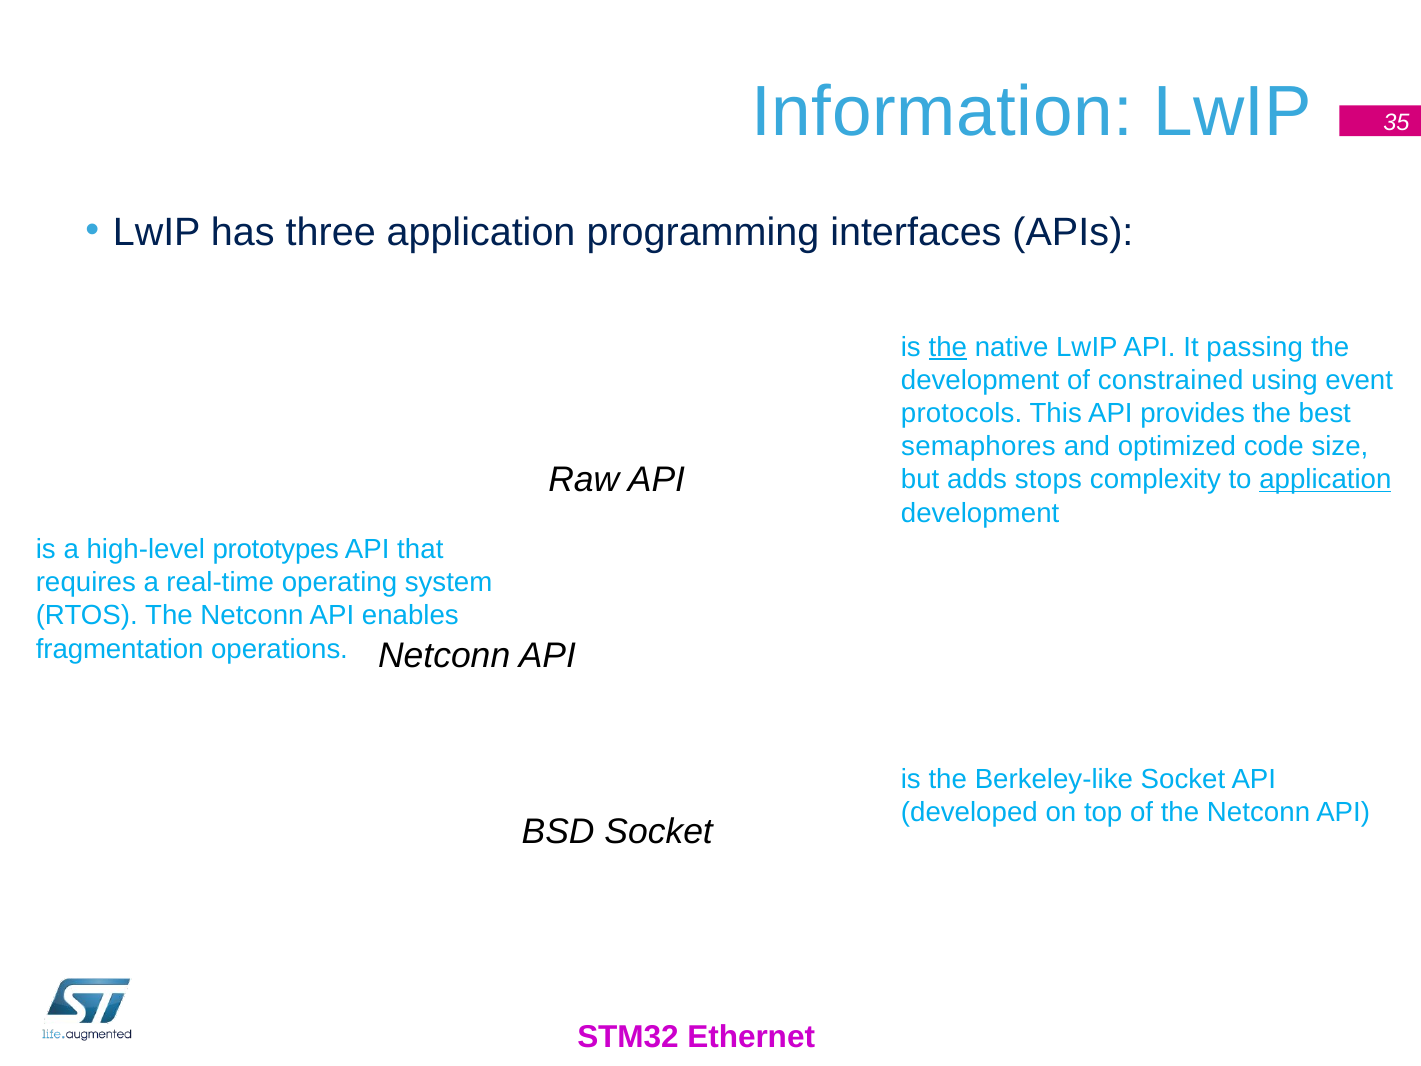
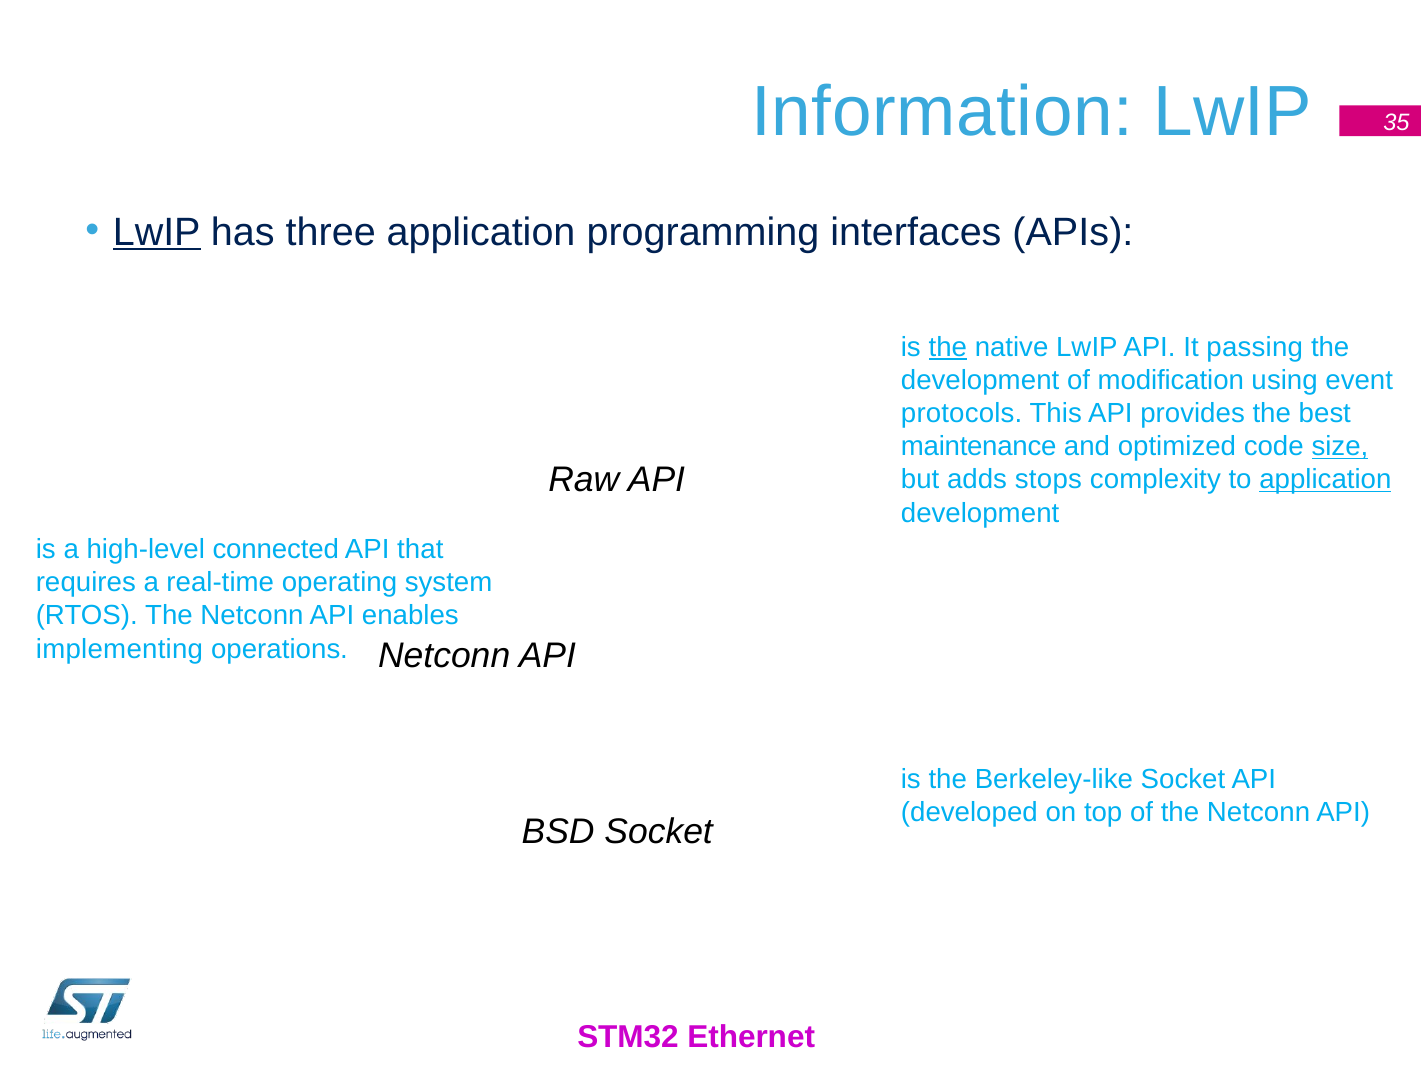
LwIP underline: none -> present (157, 232)
constrained: constrained -> modification (1171, 380)
semaphores: semaphores -> maintenance (979, 446)
size underline: none -> present (1340, 446)
prototypes: prototypes -> connected (276, 549)
fragmentation: fragmentation -> implementing (119, 649)
